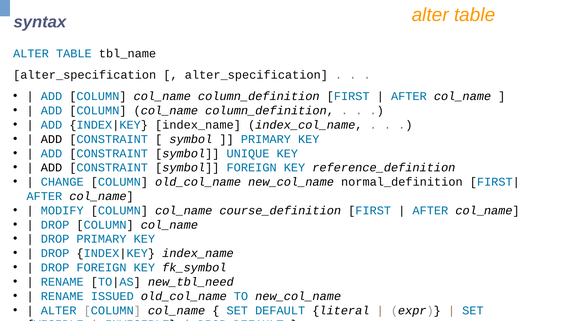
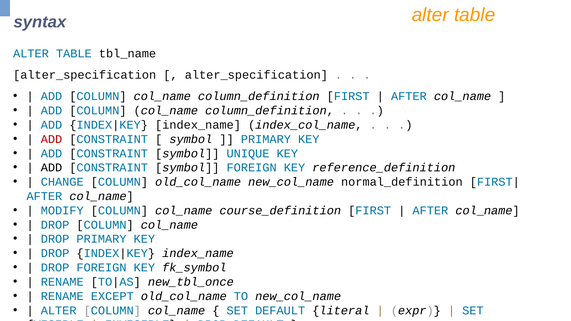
ADD colour: black -> red (51, 139)
new_tbl_need: new_tbl_need -> new_tbl_once (191, 282)
ISSUED: ISSUED -> EXCEPT (112, 296)
